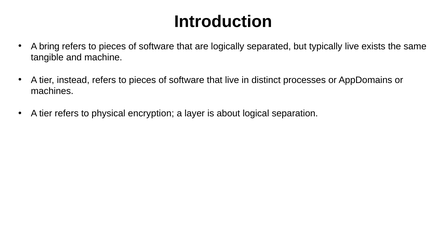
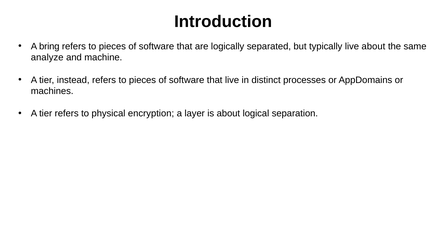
live exists: exists -> about (373, 46)
tangible: tangible -> analyze (47, 58)
